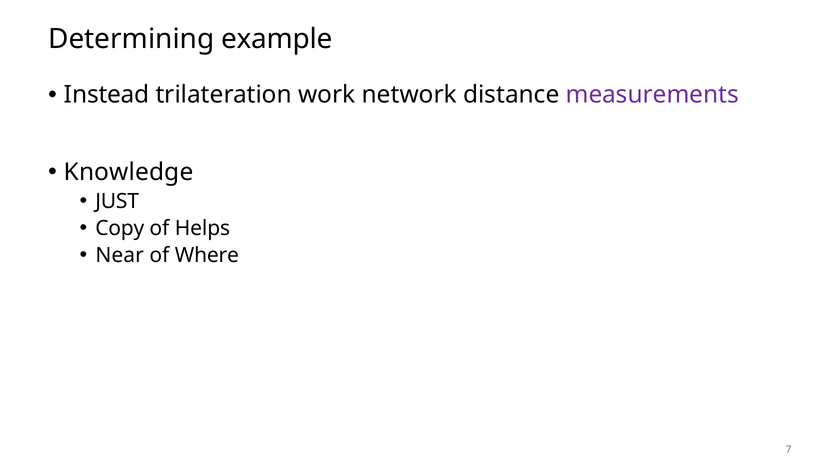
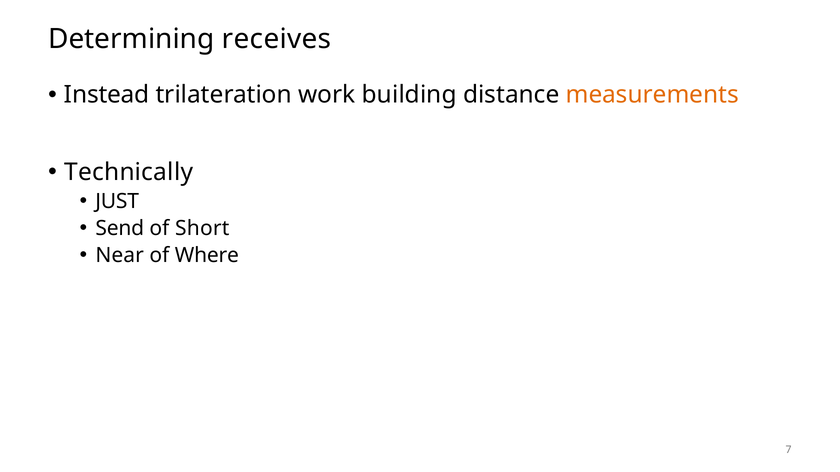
example: example -> receives (277, 39)
network: network -> building (409, 95)
measurements colour: purple -> orange (652, 95)
Knowledge: Knowledge -> Technically (129, 172)
Copy: Copy -> Send (120, 228)
Helps: Helps -> Short (202, 228)
